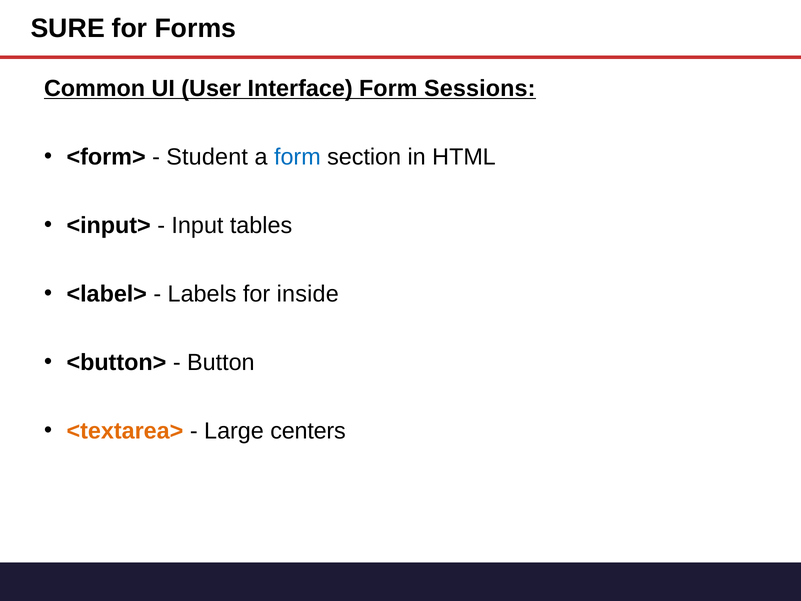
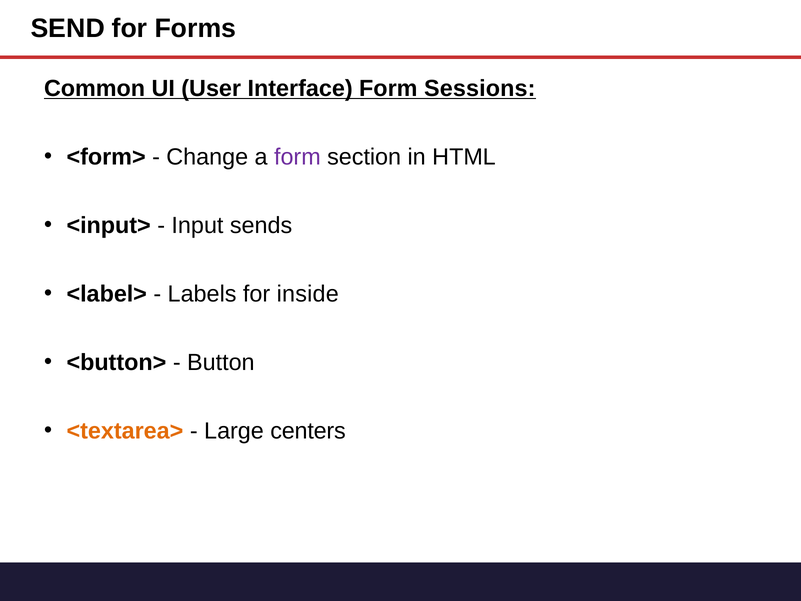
SURE: SURE -> SEND (68, 28)
Student: Student -> Change (207, 157)
form colour: blue -> purple (297, 157)
tables: tables -> sends (261, 225)
